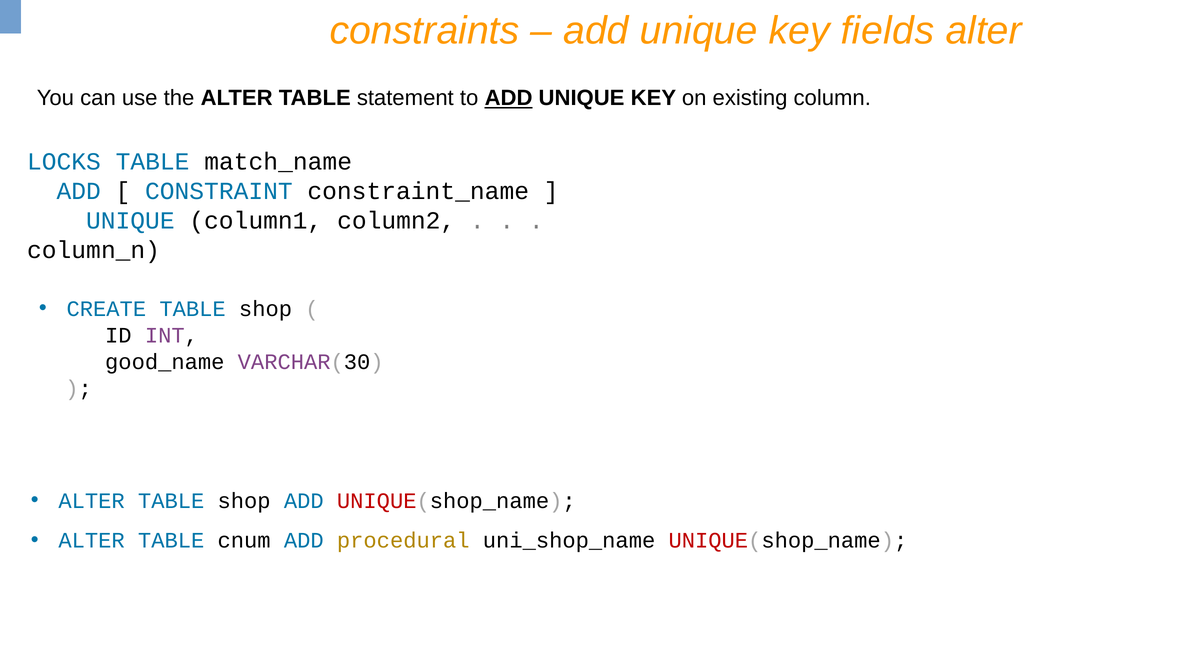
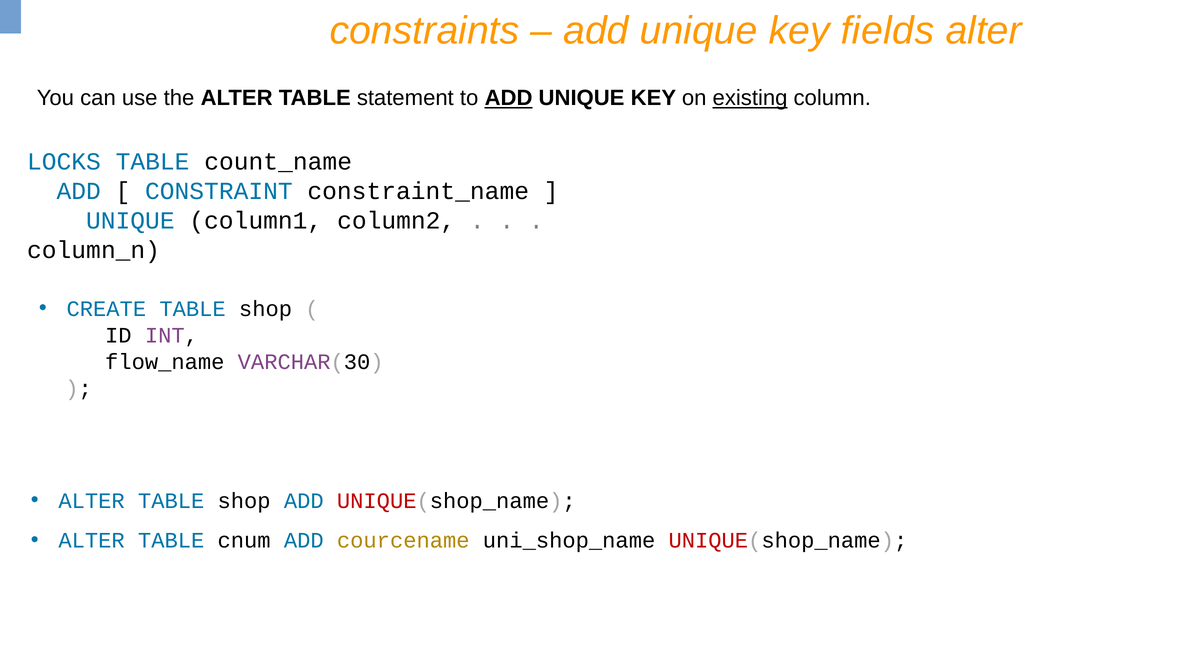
existing underline: none -> present (750, 98)
match_name: match_name -> count_name (278, 162)
good_name: good_name -> flow_name (165, 362)
procedural: procedural -> courcename (403, 541)
